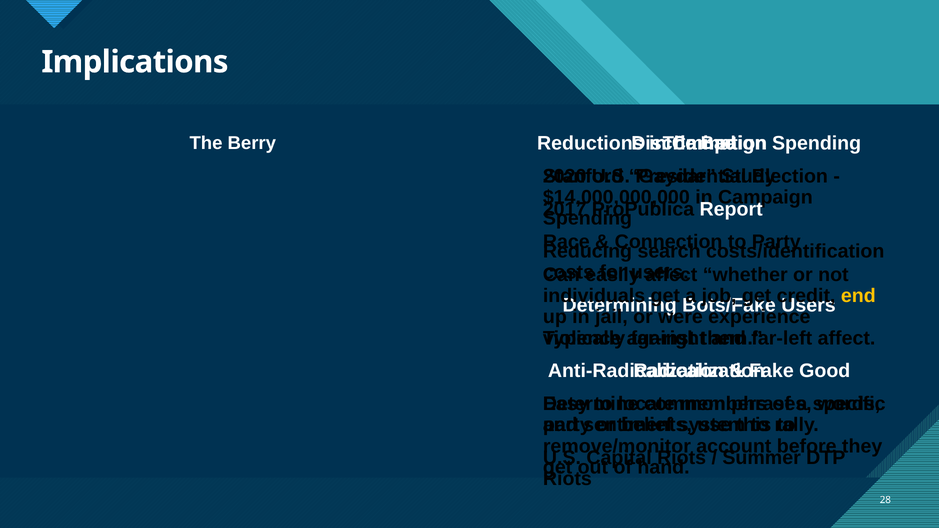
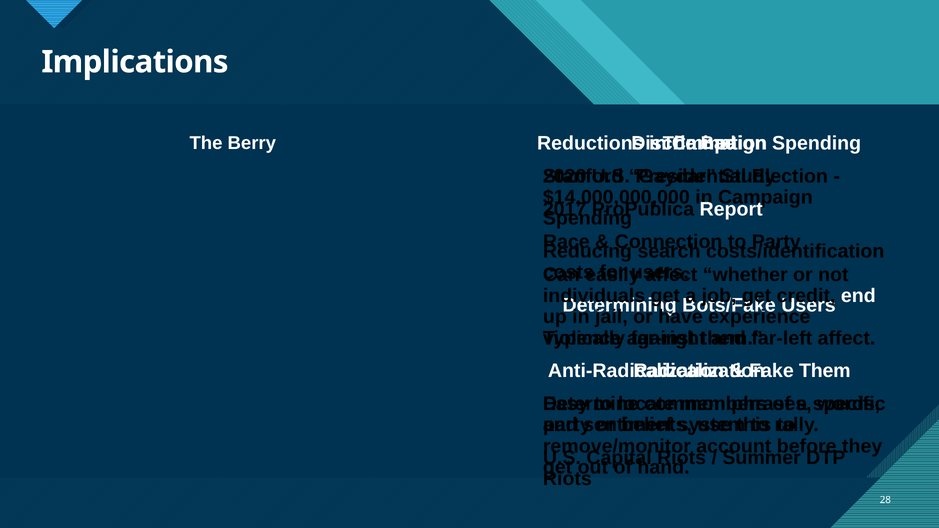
end colour: yellow -> white (858, 296)
were: were -> have (680, 317)
Good: Good -> Them (825, 371)
